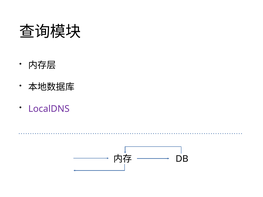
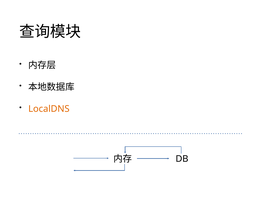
LocalDNS colour: purple -> orange (49, 109)
